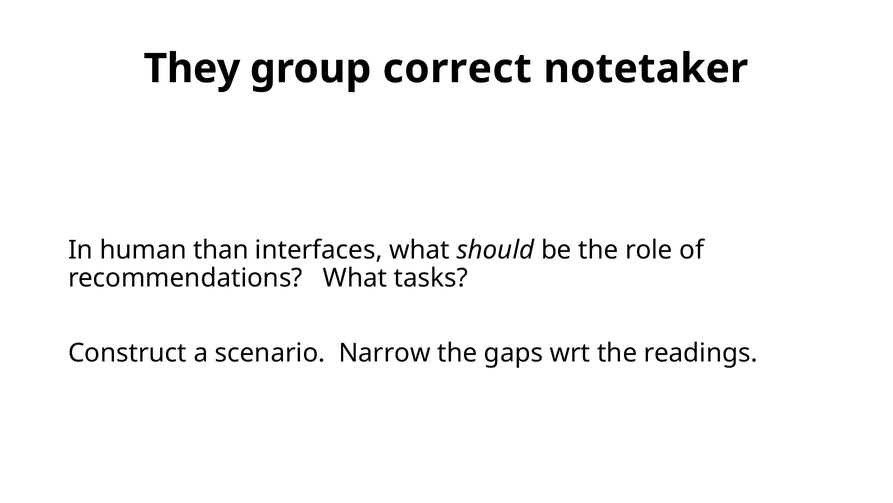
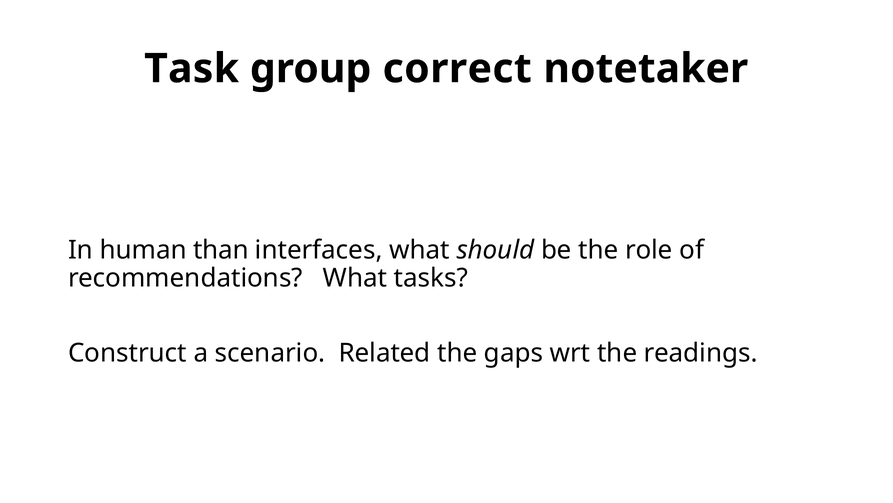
They: They -> Task (192, 69)
Narrow: Narrow -> Related (385, 353)
